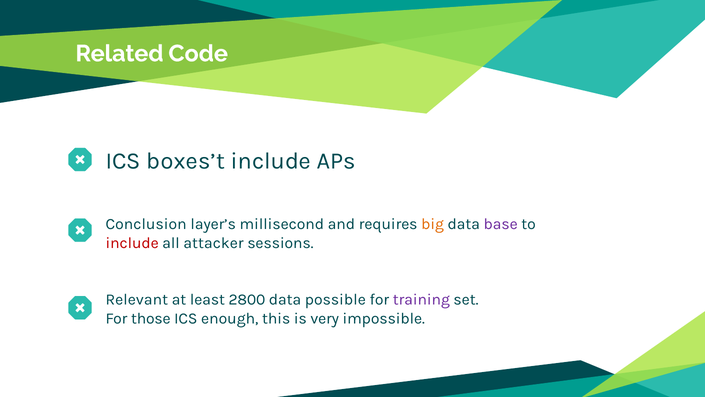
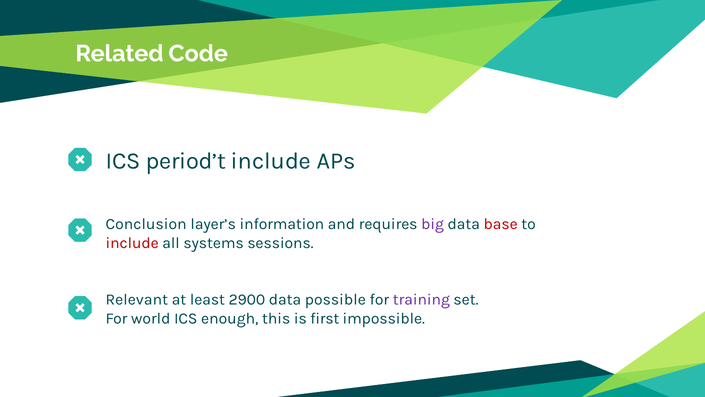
boxes’t: boxes’t -> period’t (186, 161)
millisecond: millisecond -> information (282, 224)
big colour: orange -> purple (433, 224)
base colour: purple -> red (501, 224)
attacker: attacker -> systems (214, 243)
2800: 2800 -> 2900 (247, 299)
those: those -> world (151, 318)
very: very -> first (325, 318)
